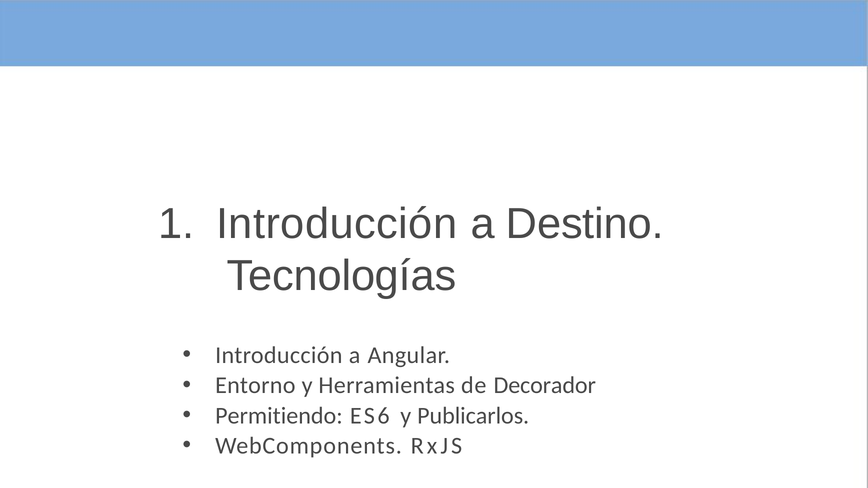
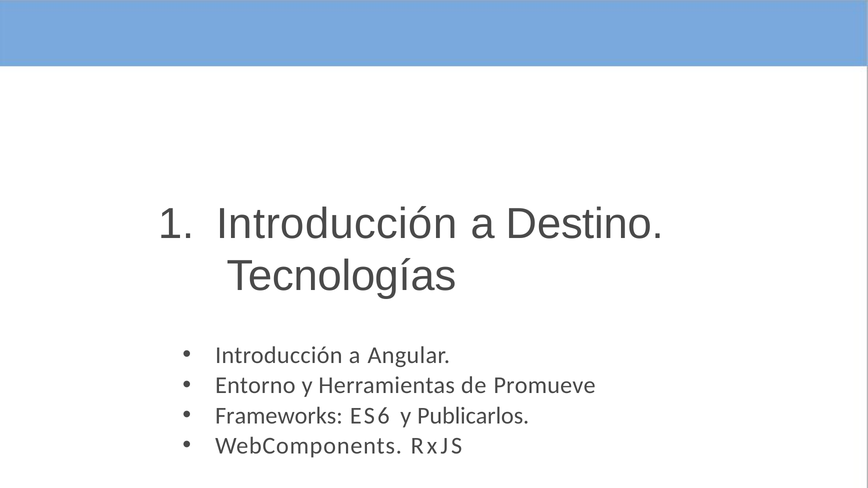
Decorador: Decorador -> Promueve (545, 386)
Permitiendo: Permitiendo -> Frameworks (279, 416)
